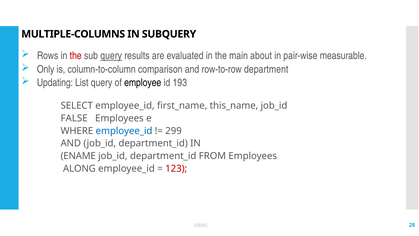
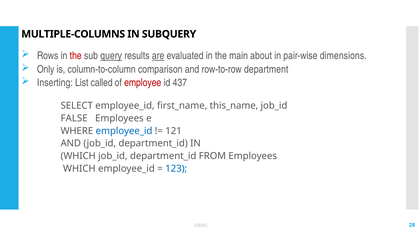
are underline: none -> present (158, 56)
measurable: measurable -> dimensions (343, 56)
Updating: Updating -> Inserting (55, 83)
List query: query -> called (102, 83)
employee colour: black -> red (143, 83)
193: 193 -> 437 (180, 83)
299: 299 -> 121 (174, 131)
ENAME: ENAME -> WHICH (78, 156)
ALONG: ALONG -> WHICH (79, 168)
123 colour: red -> blue (176, 168)
